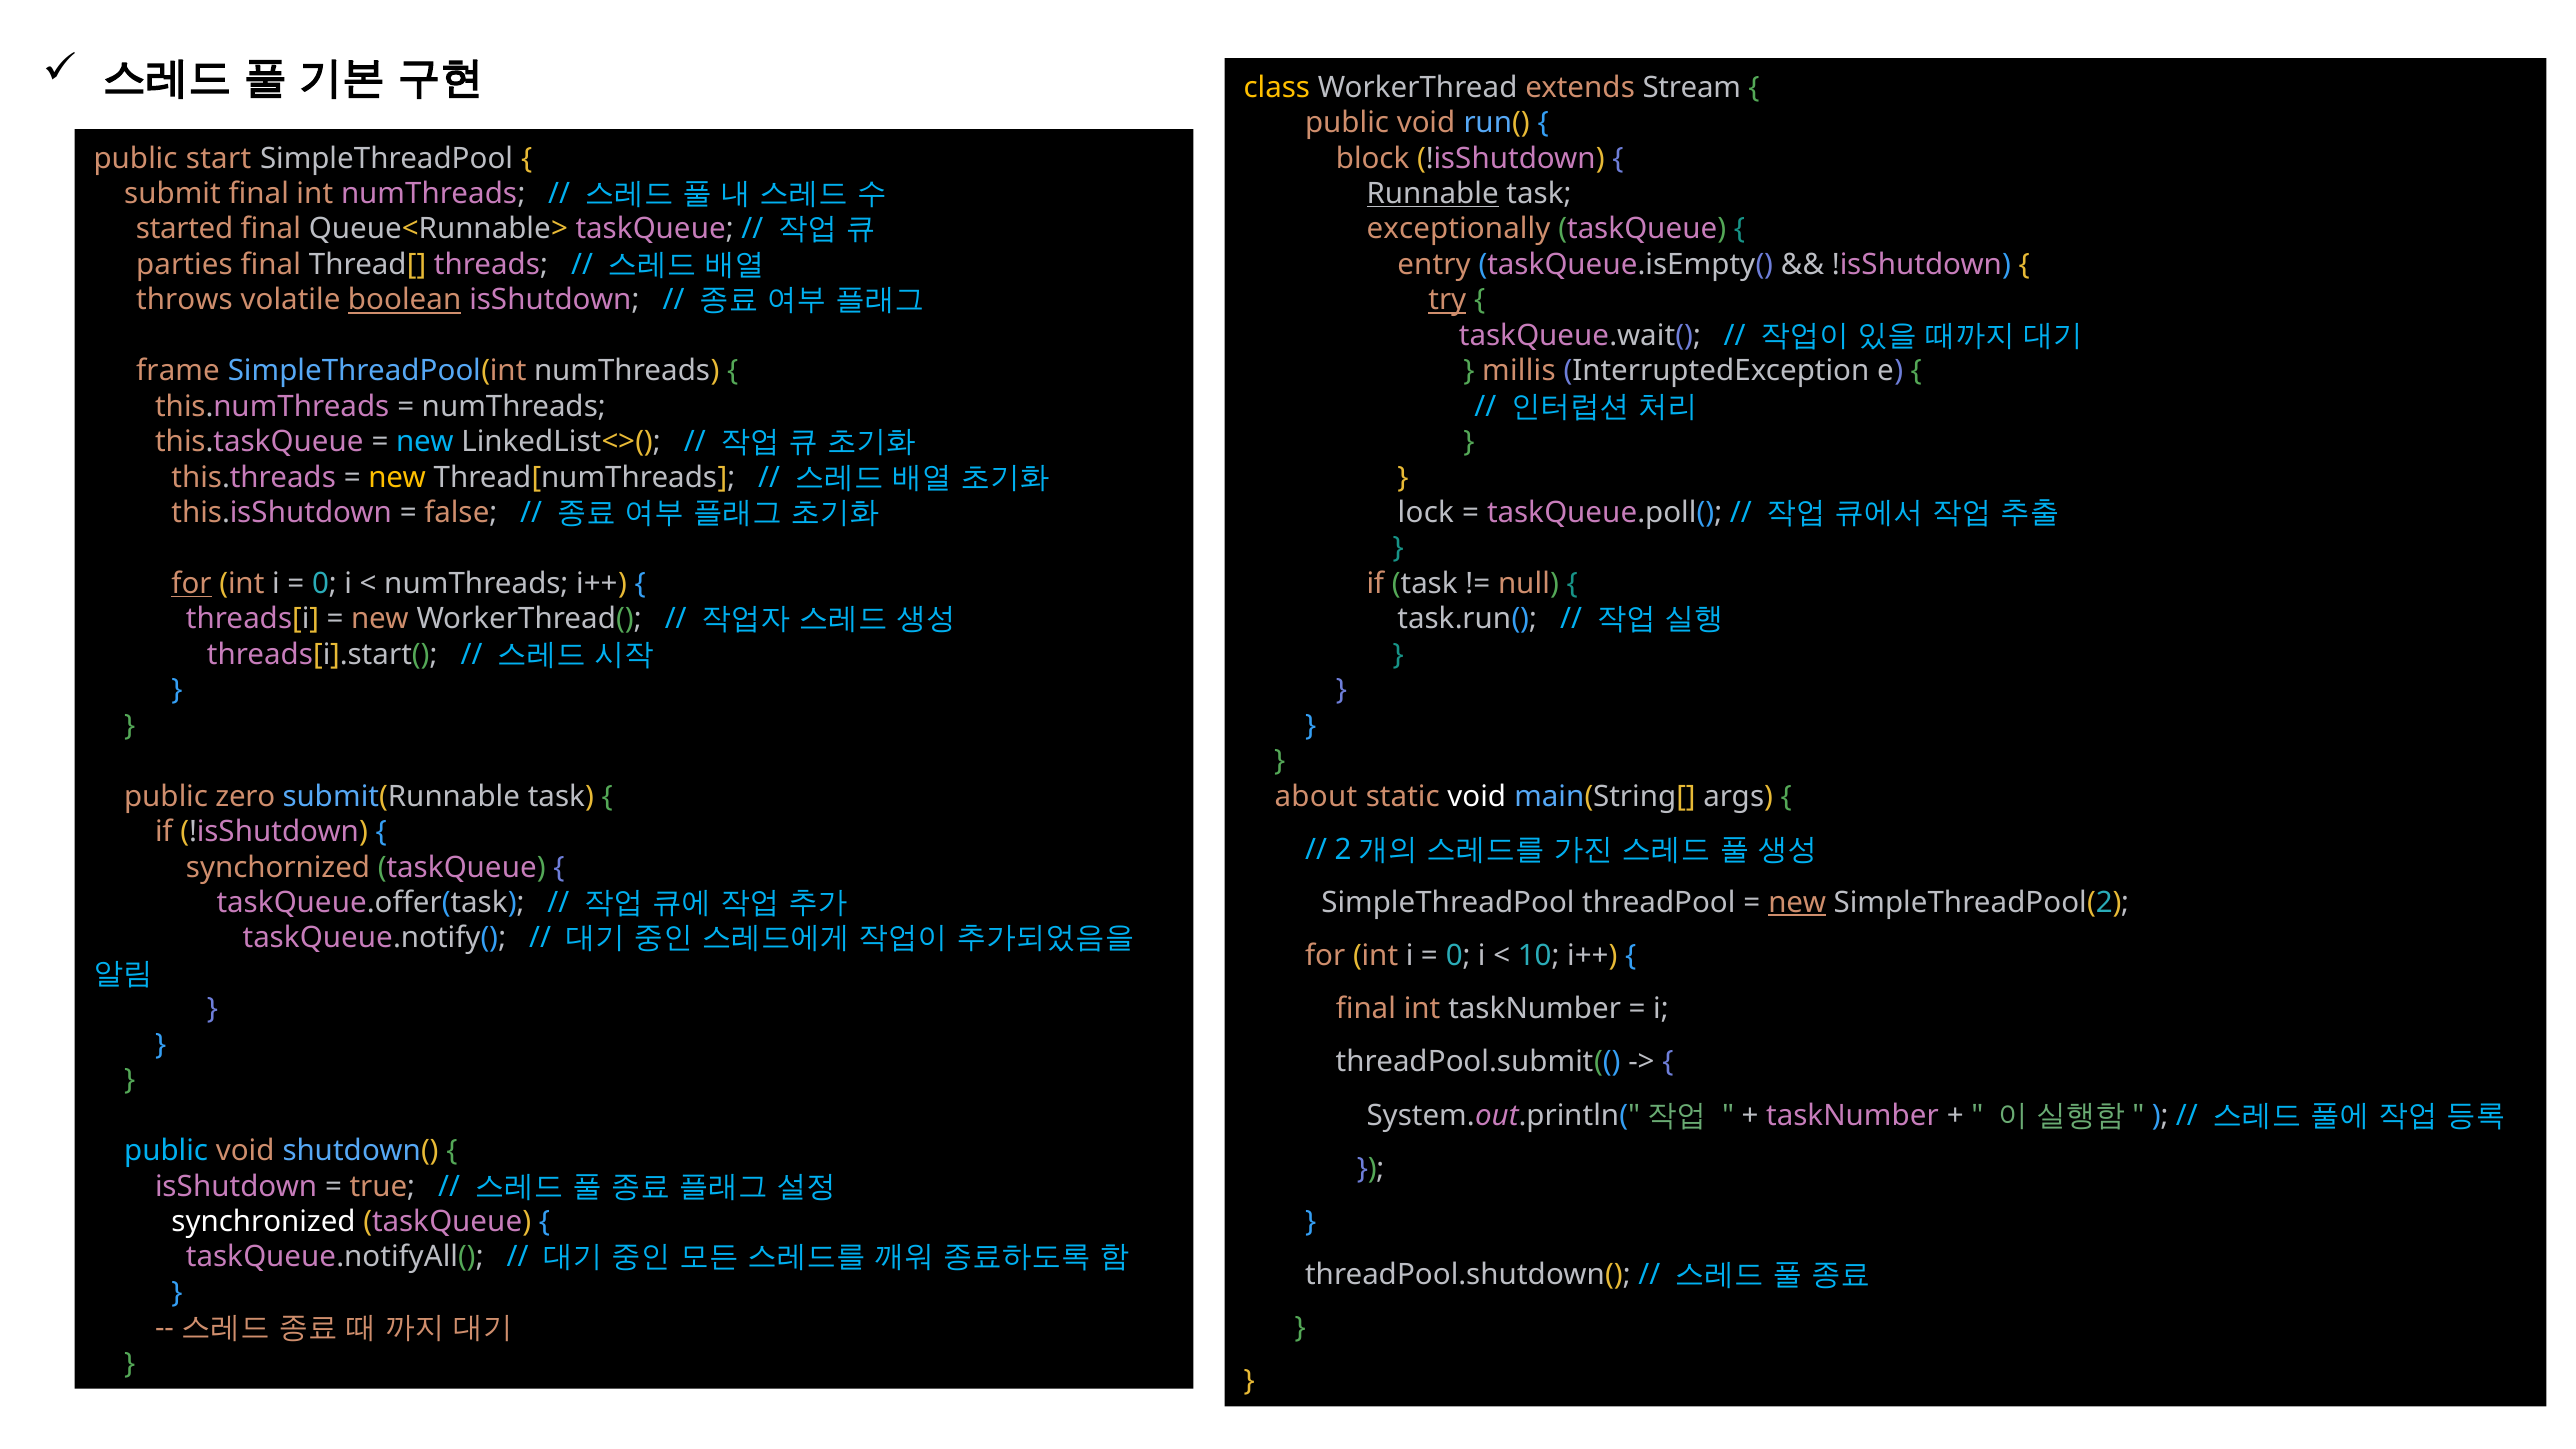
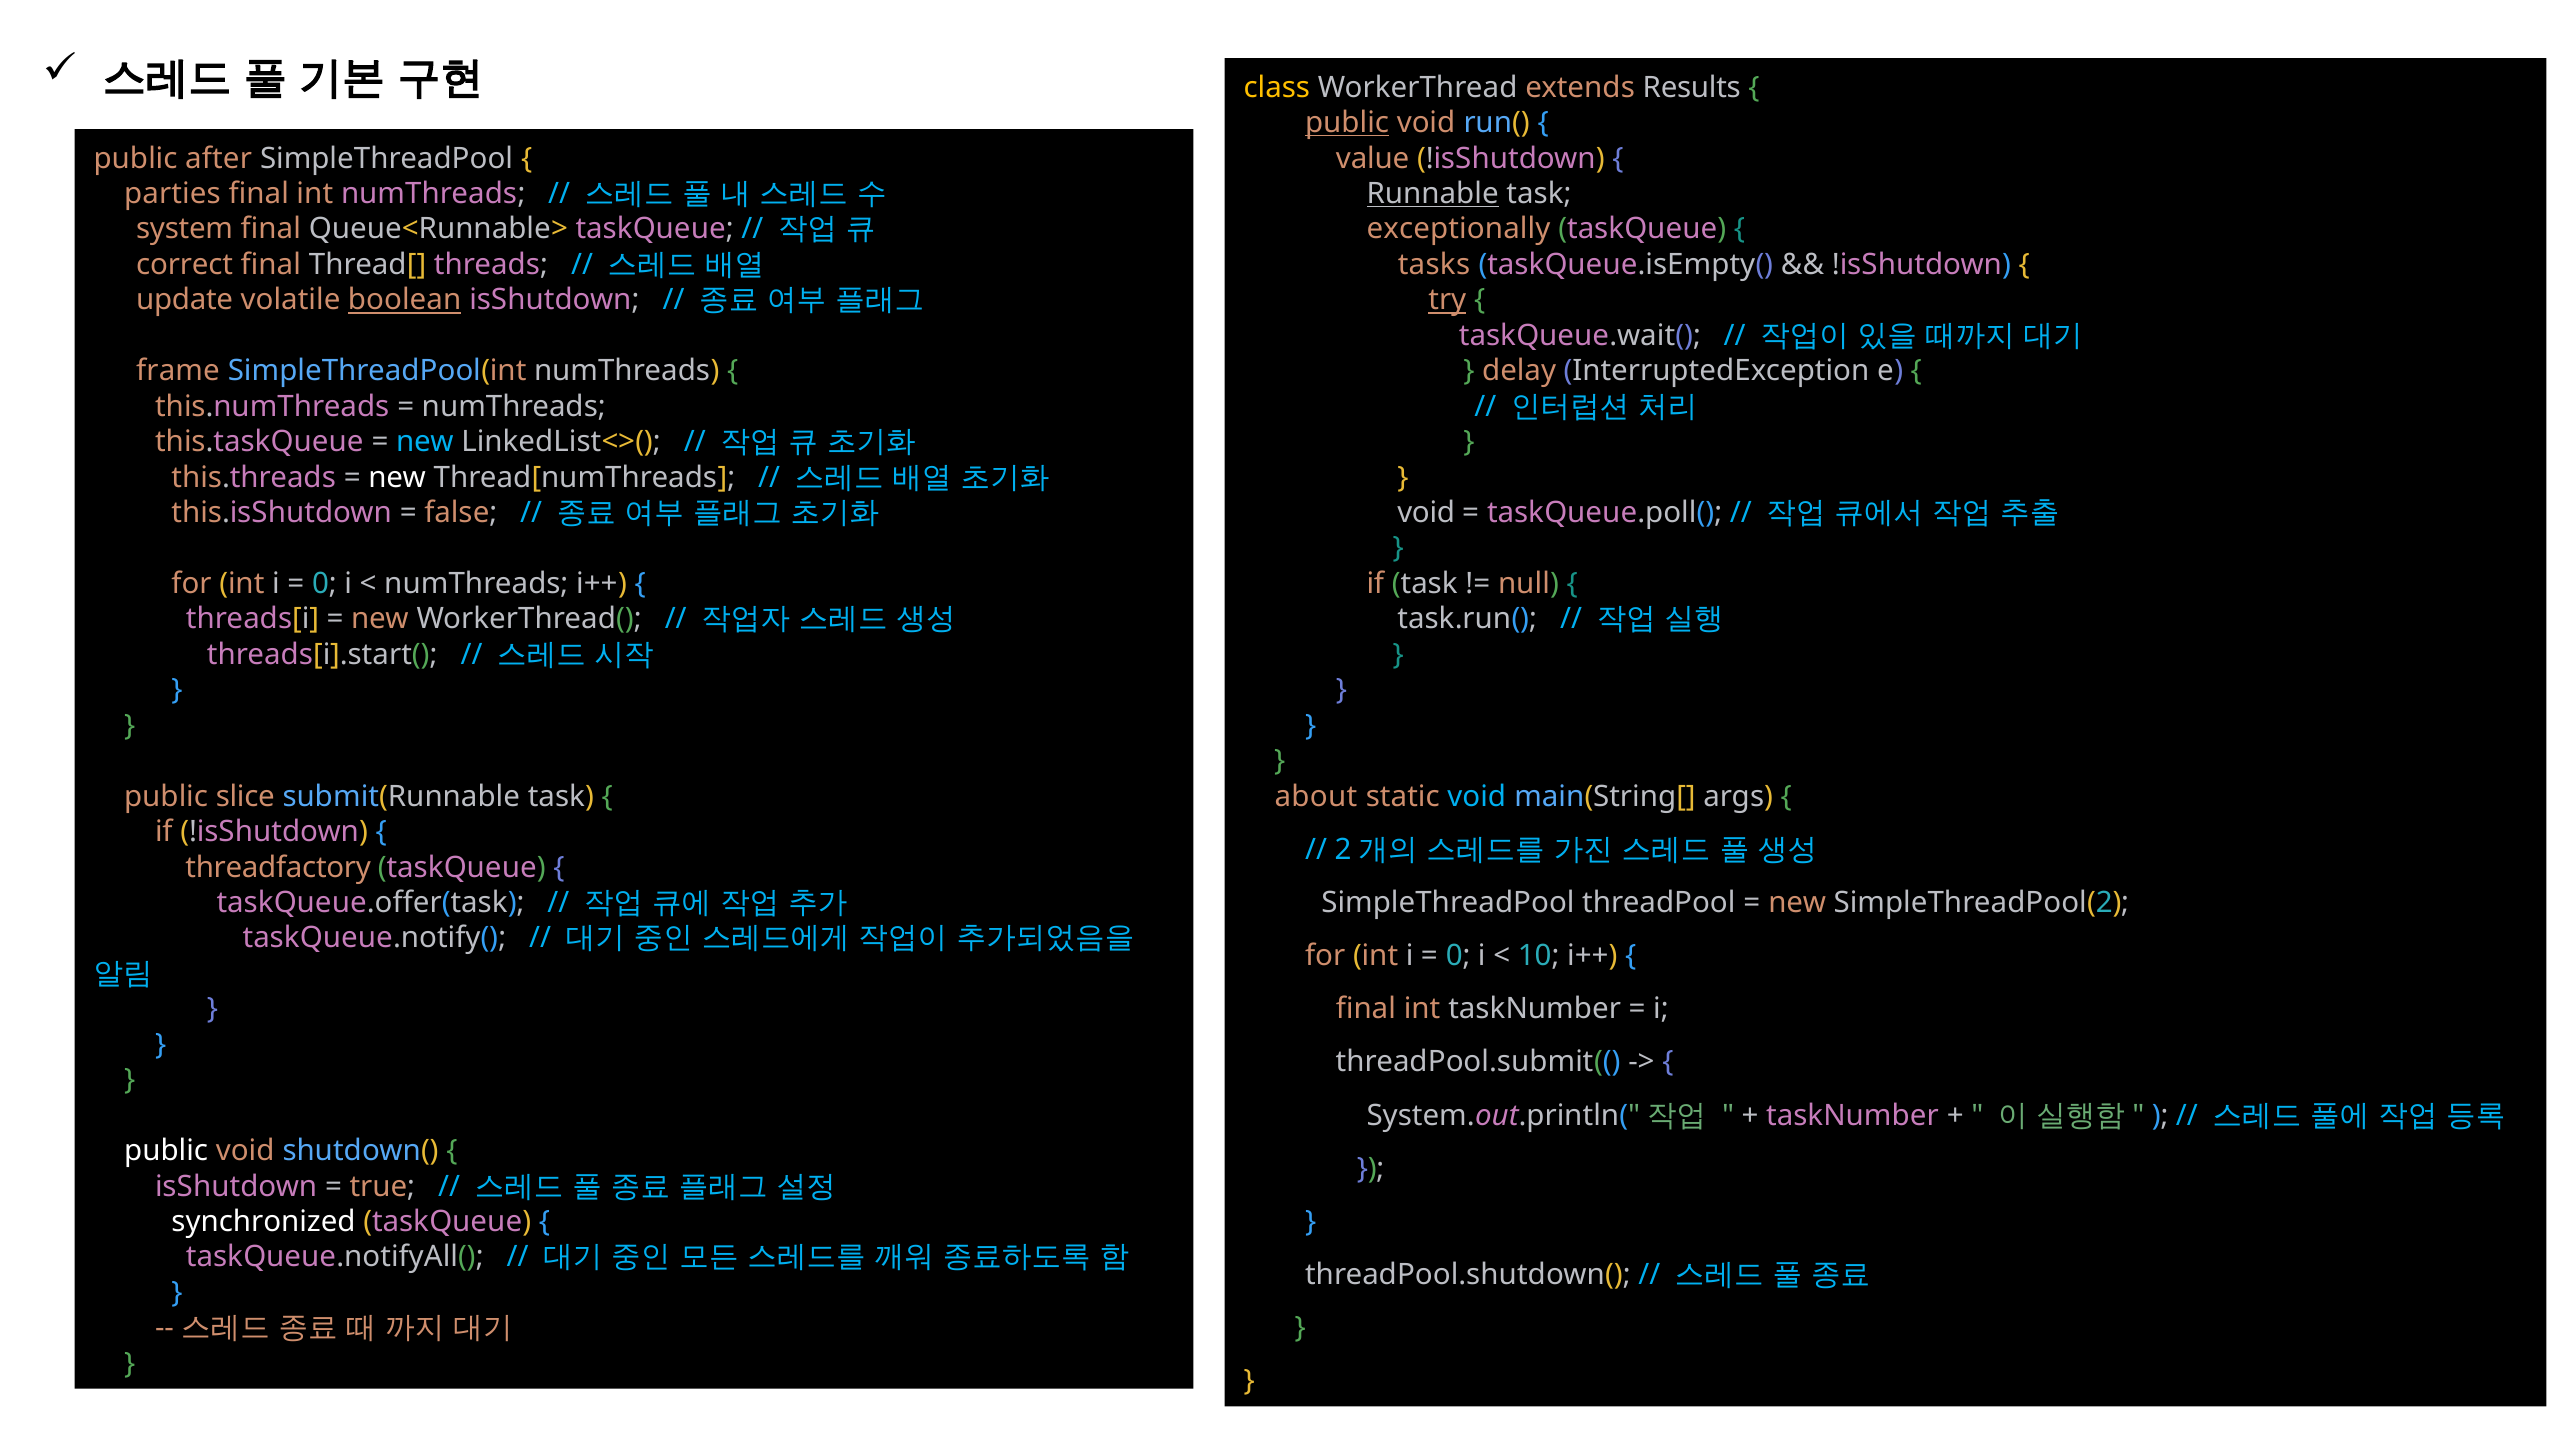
Stream: Stream -> Results (1692, 87)
public underline: none -> present (1347, 123)
start: start -> after (219, 158)
block: block -> value (1373, 158)
submit: submit -> parties (172, 194)
started: started -> system (185, 229)
parties: parties -> correct (185, 265)
entry: entry -> tasks (1434, 265)
throws: throws -> update (185, 300)
millis: millis -> delay (1519, 371)
new colour: yellow -> white (397, 477)
lock: lock -> void (1426, 513)
for underline: present -> none (192, 584)
void colour: white -> light blue (1477, 796)
zero: zero -> slice (245, 796)
synchornized: synchornized -> threadfactory (278, 867)
new underline: present -> none (1797, 903)
public colour: light blue -> white (166, 1151)
